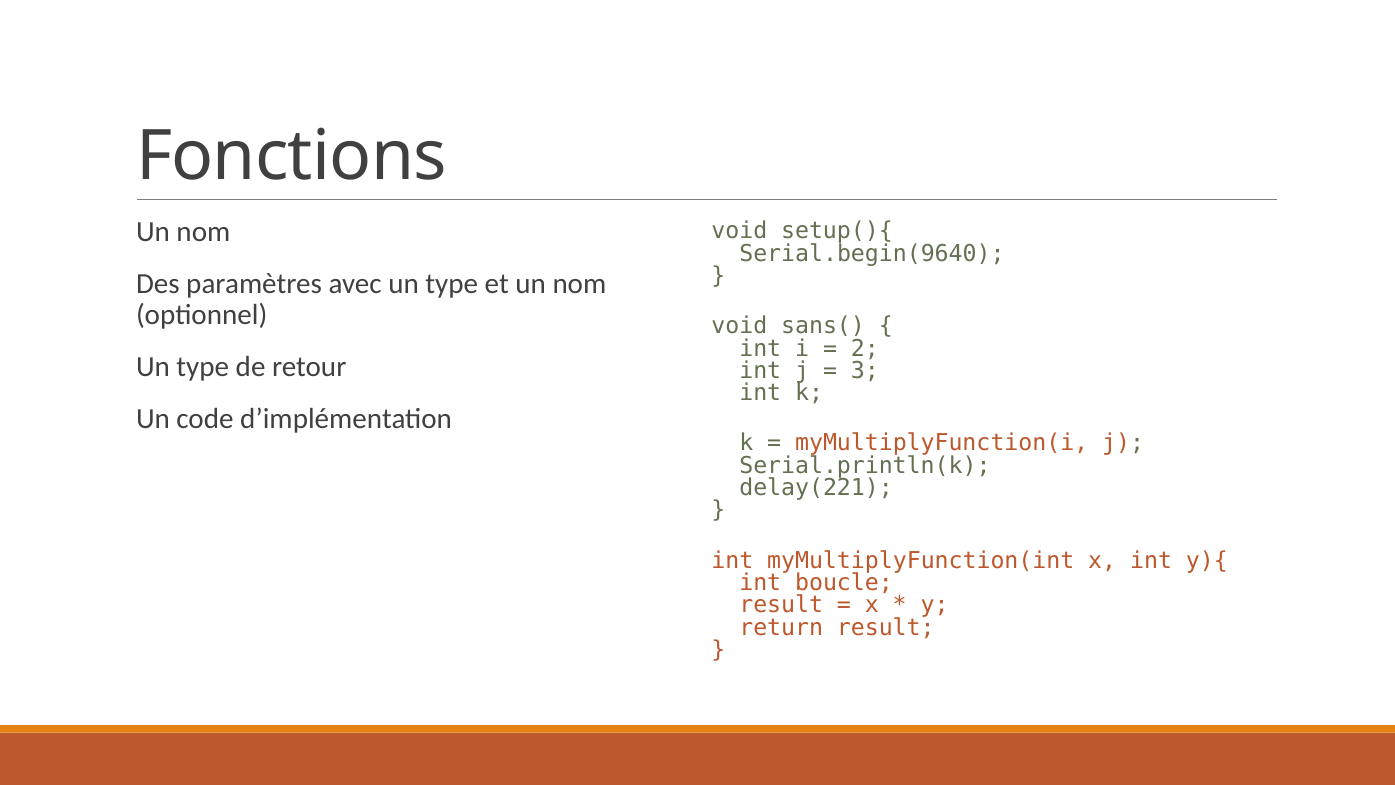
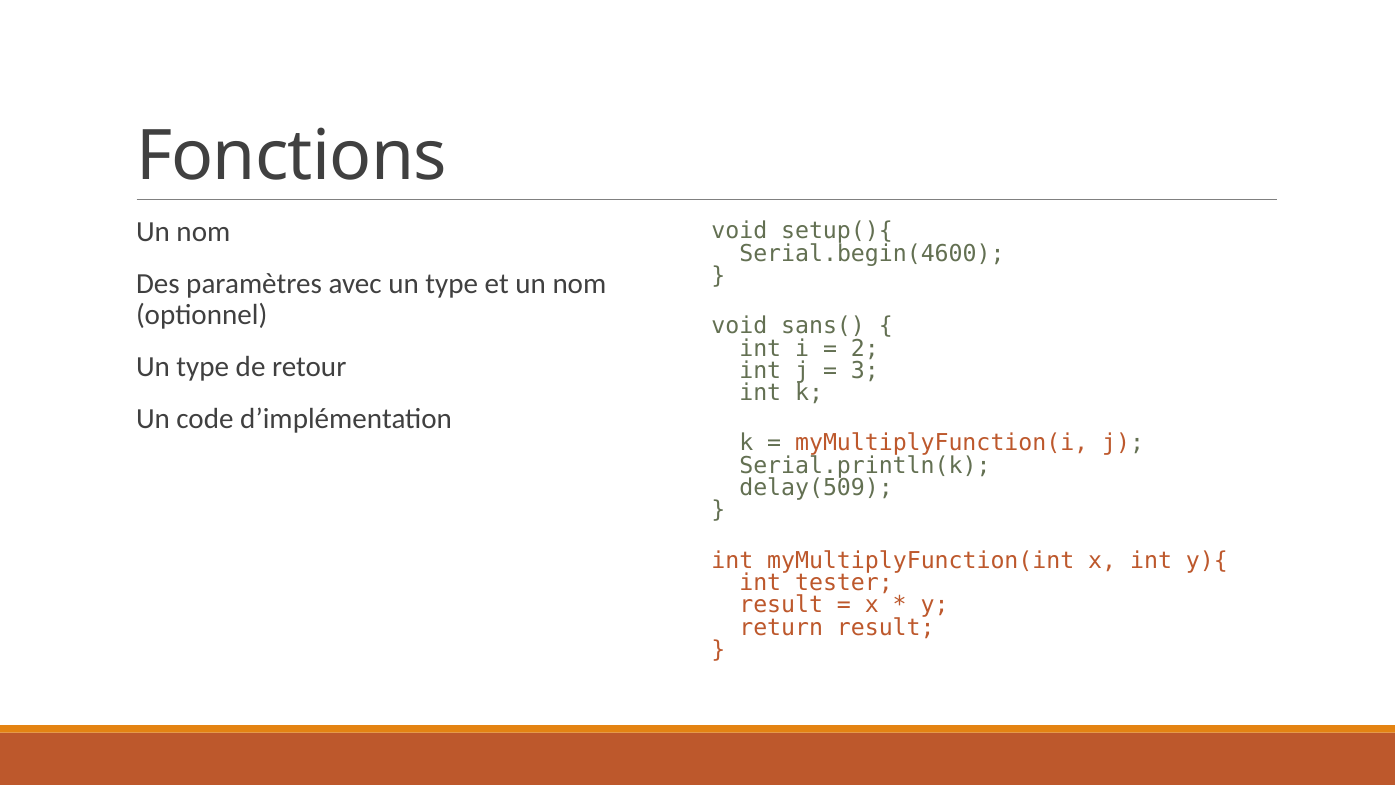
Serial.begin(9640: Serial.begin(9640 -> Serial.begin(4600 (872, 253)
delay(221: delay(221 -> delay(509 (816, 488)
boucle: boucle -> tester (844, 583)
